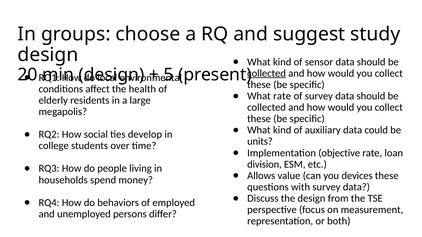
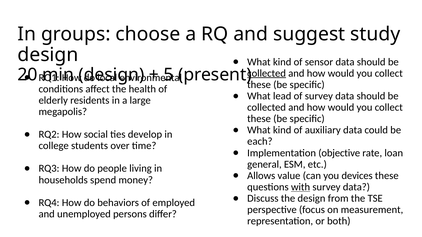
What rate: rate -> lead (282, 96)
units: units -> each (260, 142)
division: division -> general (264, 164)
with underline: none -> present (301, 187)
